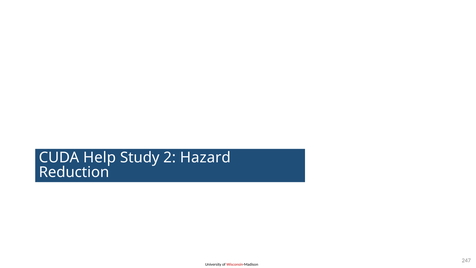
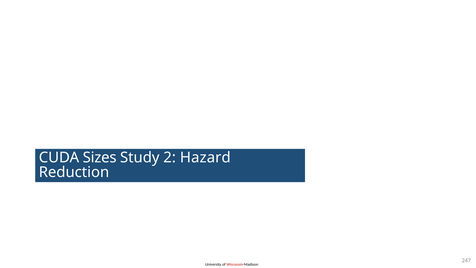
Help: Help -> Sizes (100, 158)
